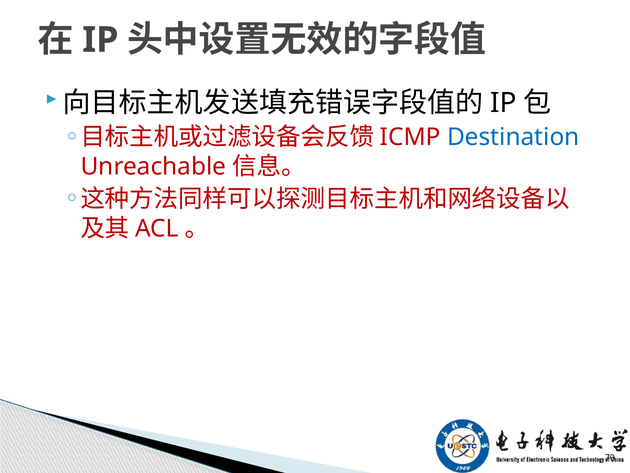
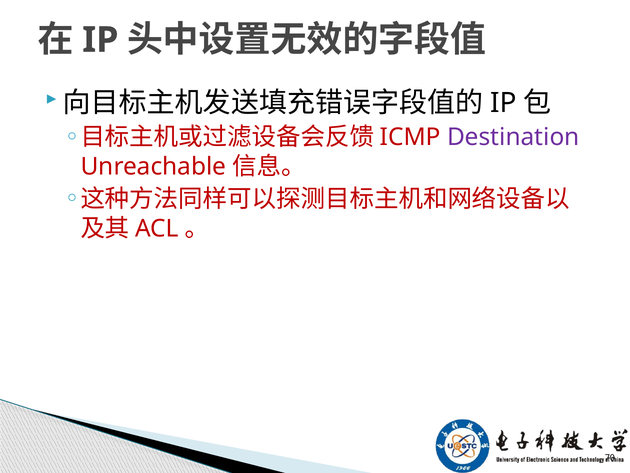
Destination colour: blue -> purple (513, 137)
